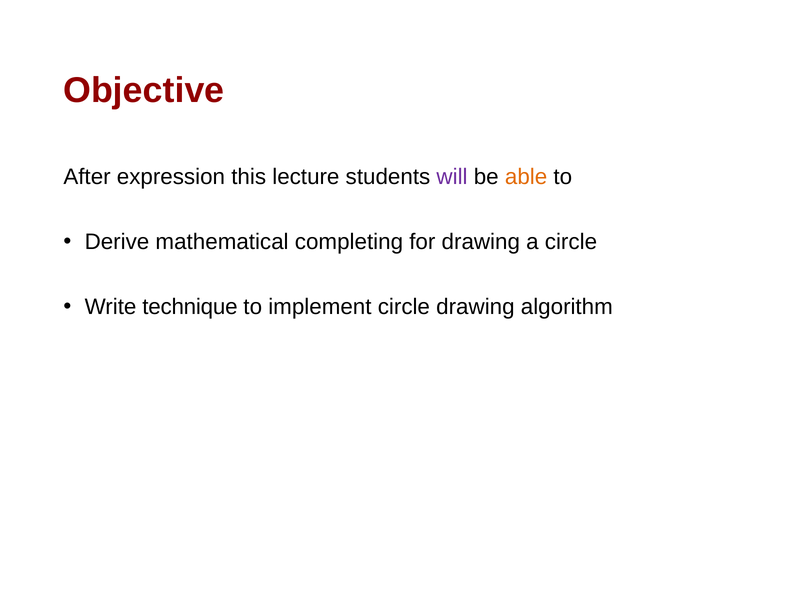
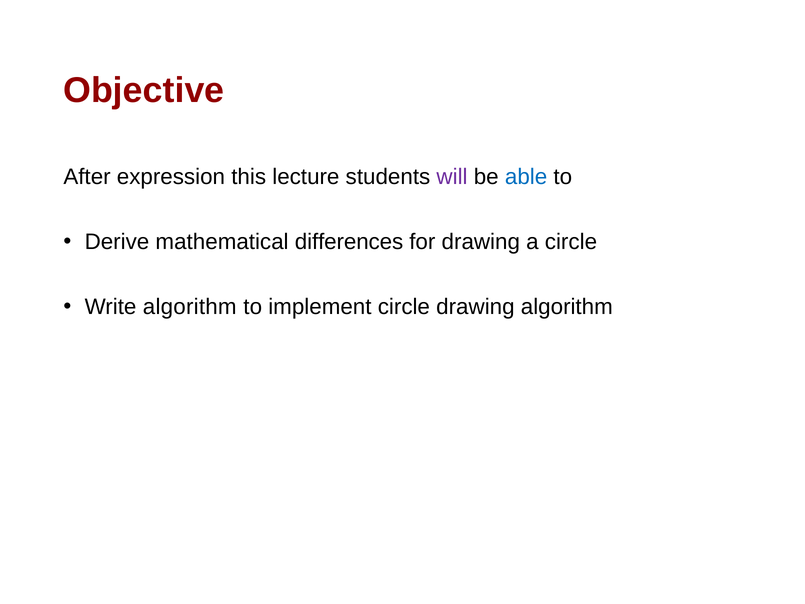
able colour: orange -> blue (526, 177)
completing: completing -> differences (349, 242)
Write technique: technique -> algorithm (190, 307)
